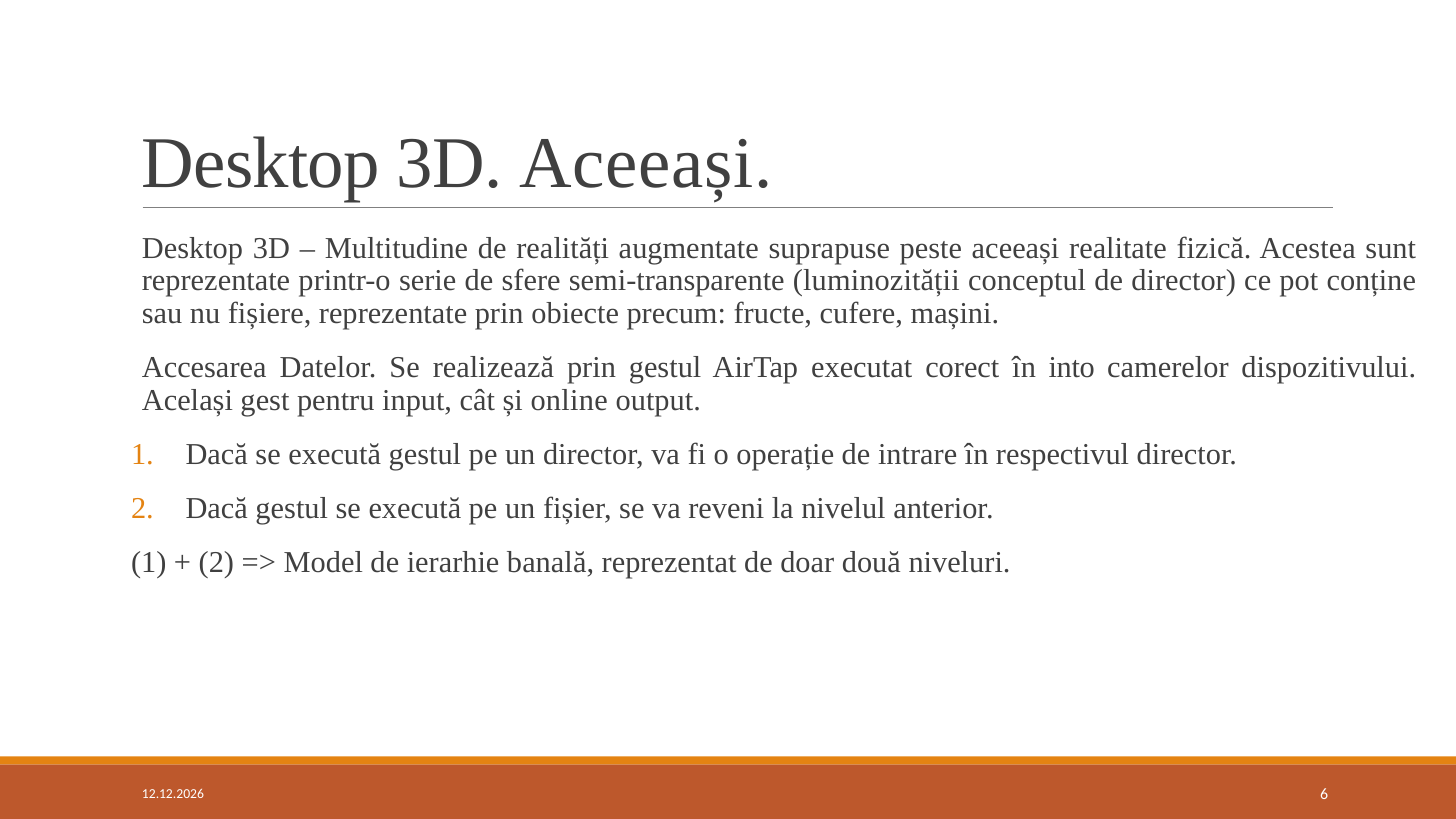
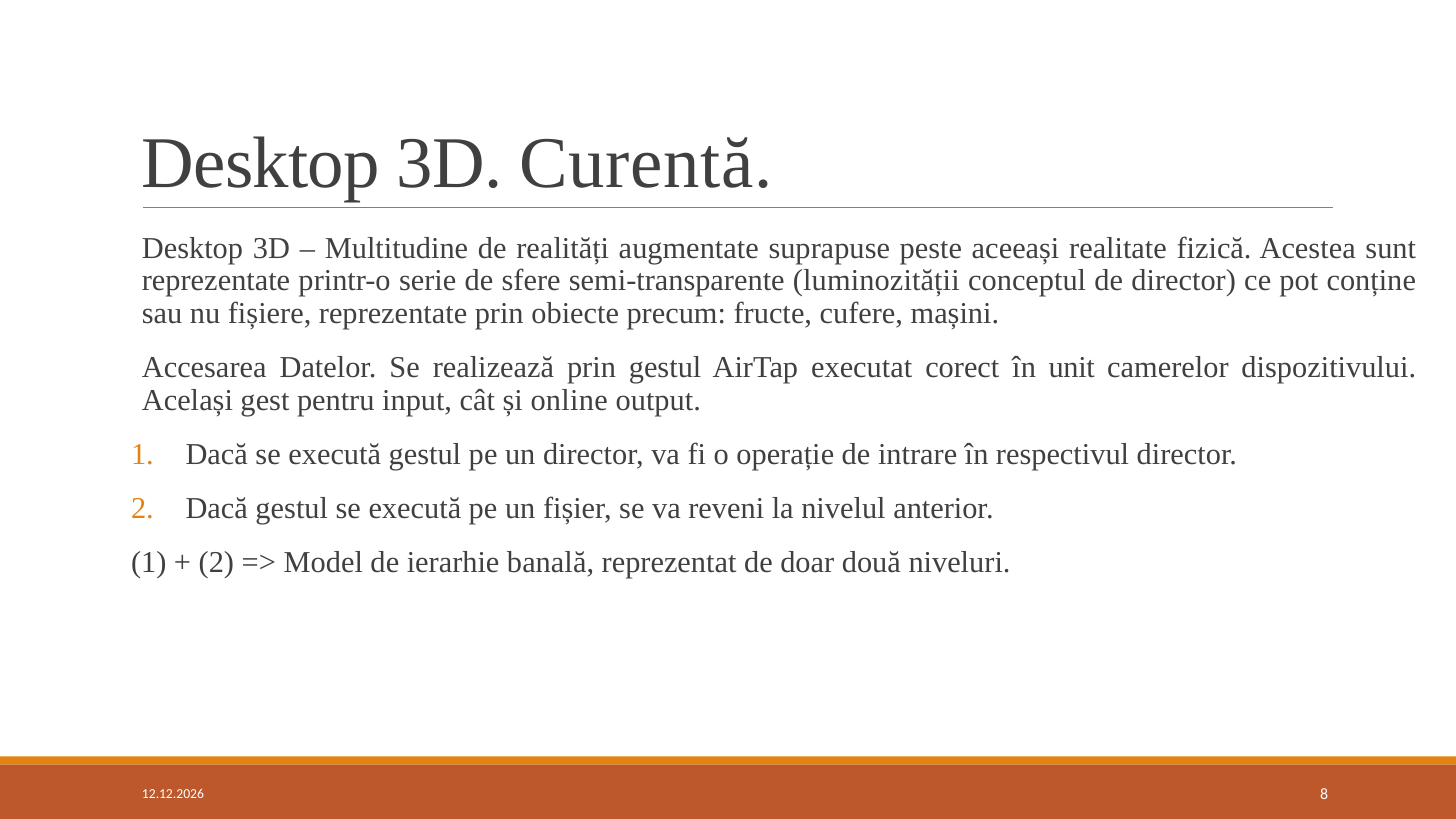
3D Aceeași: Aceeași -> Curentă (646, 163)
into: into -> unit (1072, 368)
6: 6 -> 8 (1324, 794)
